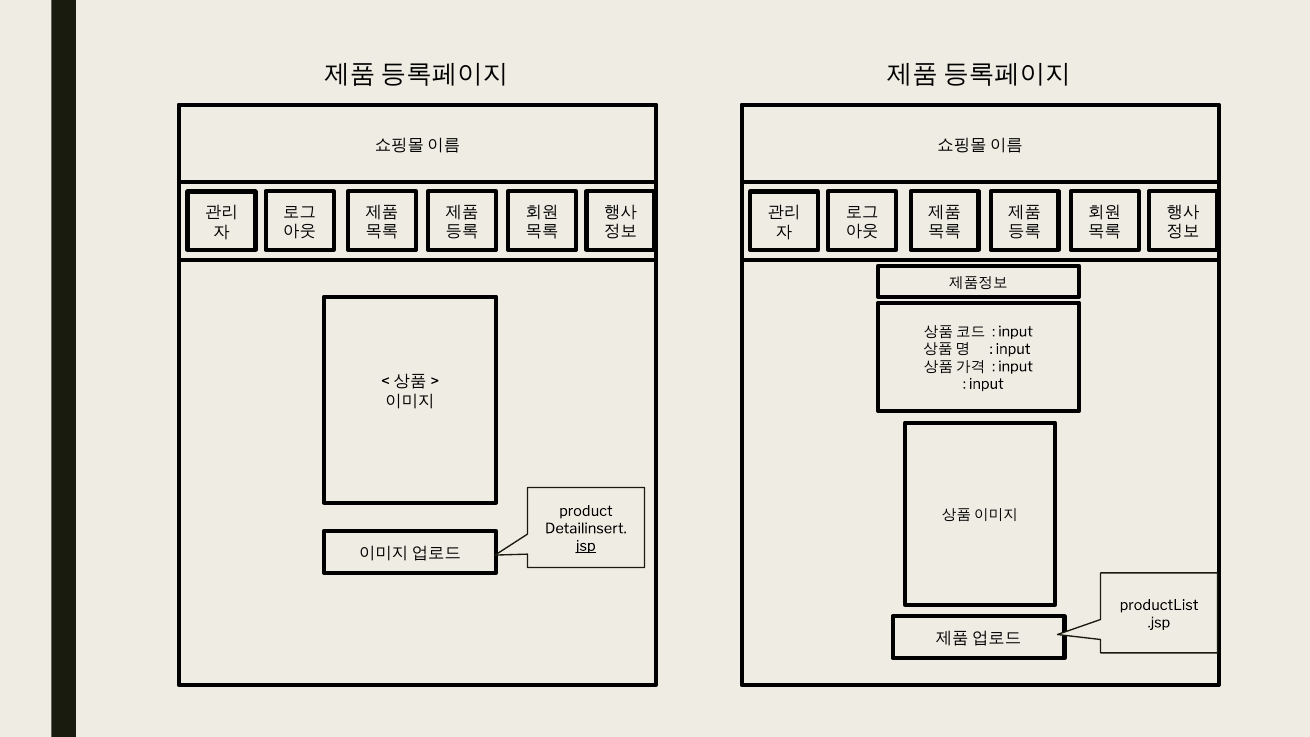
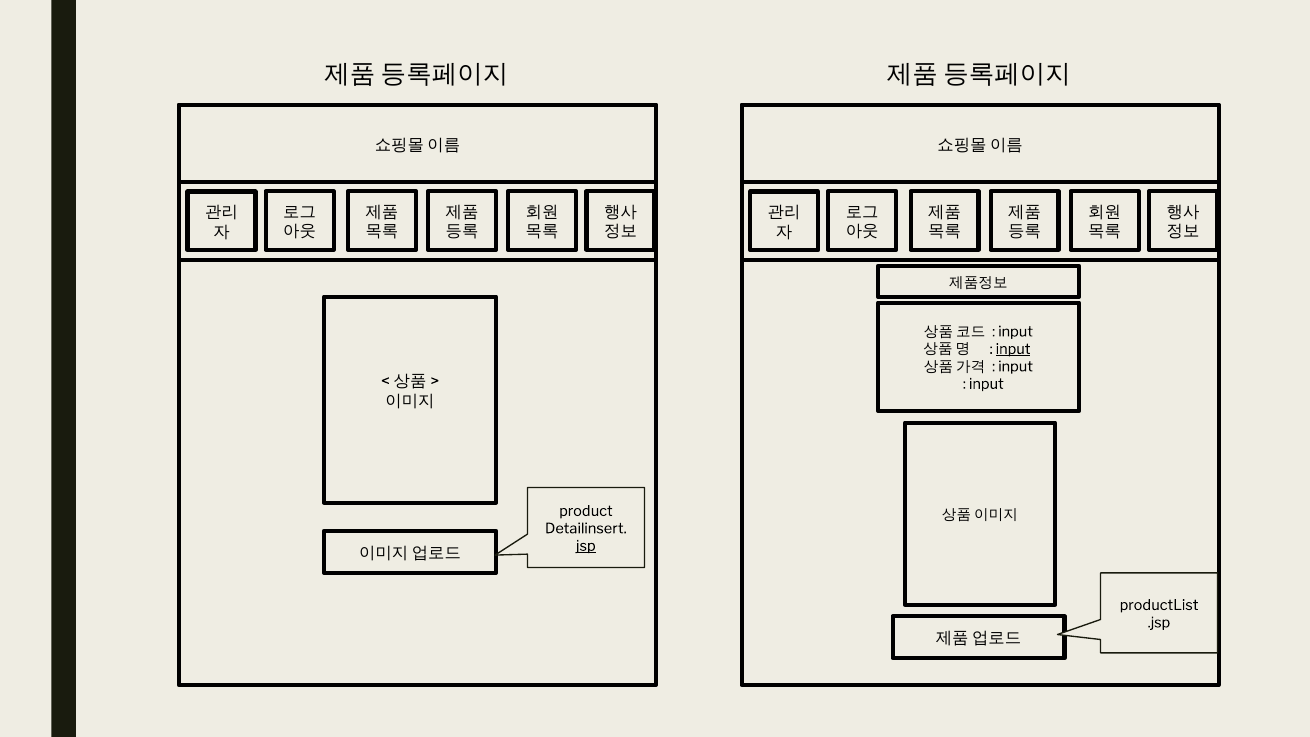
input underline: none -> present (1013, 349)
